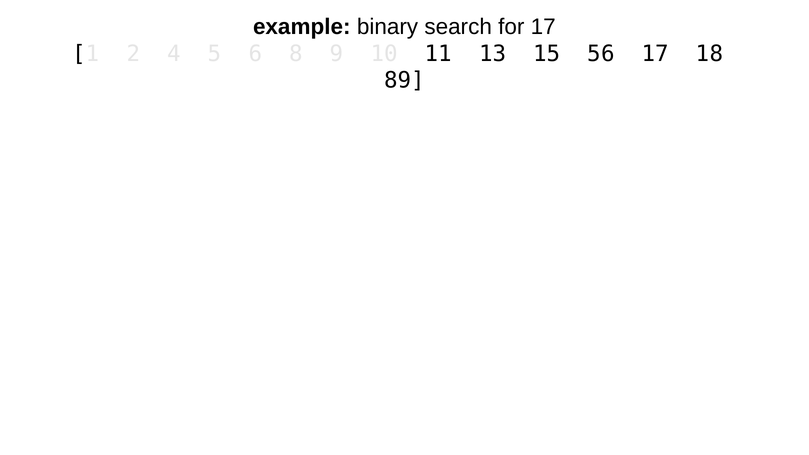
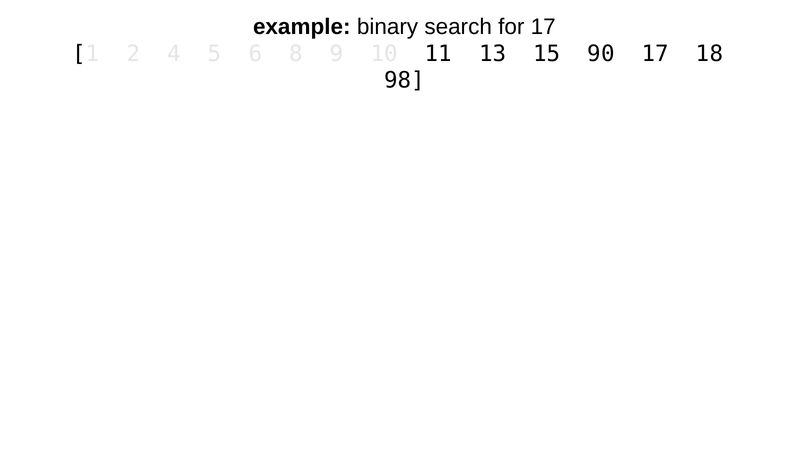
56: 56 -> 90 (601, 54)
89: 89 -> 98 (405, 81)
